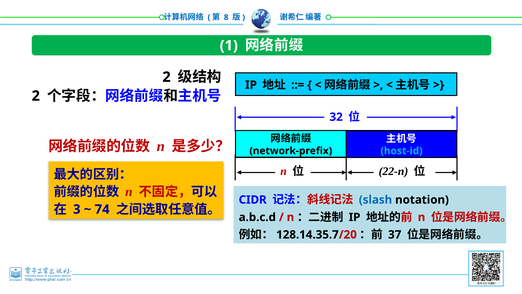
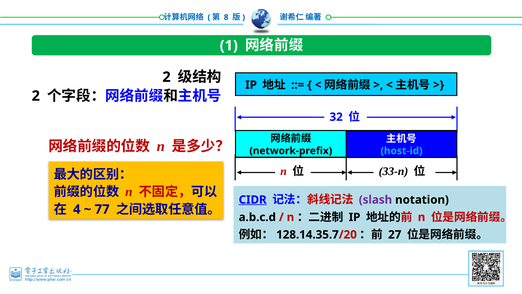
22-n: 22-n -> 33-n (393, 171)
CIDR underline: none -> present (253, 200)
slash colour: blue -> purple (375, 200)
3: 3 -> 4 (77, 209)
74: 74 -> 77 (102, 209)
37: 37 -> 27 (395, 234)
